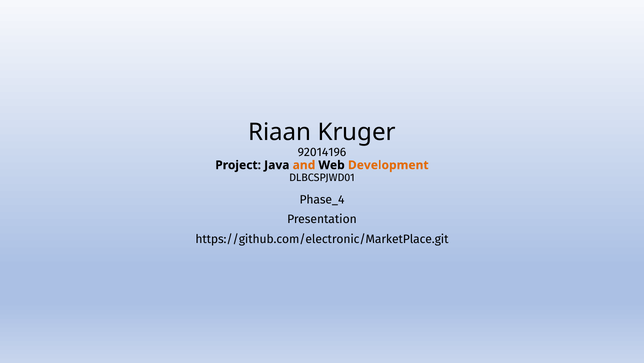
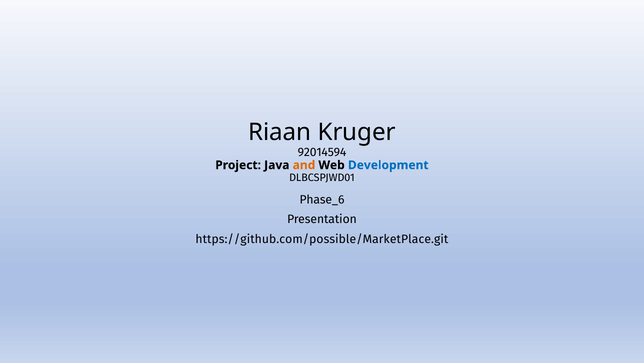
92014196: 92014196 -> 92014594 (322, 152)
Development colour: orange -> blue (388, 165)
Phase_4: Phase_4 -> Phase_6 (322, 199)
https://github.com/electronic/MarketPlace.git: https://github.com/electronic/MarketPlace.git -> https://github.com/possible/MarketPlace.git (322, 239)
